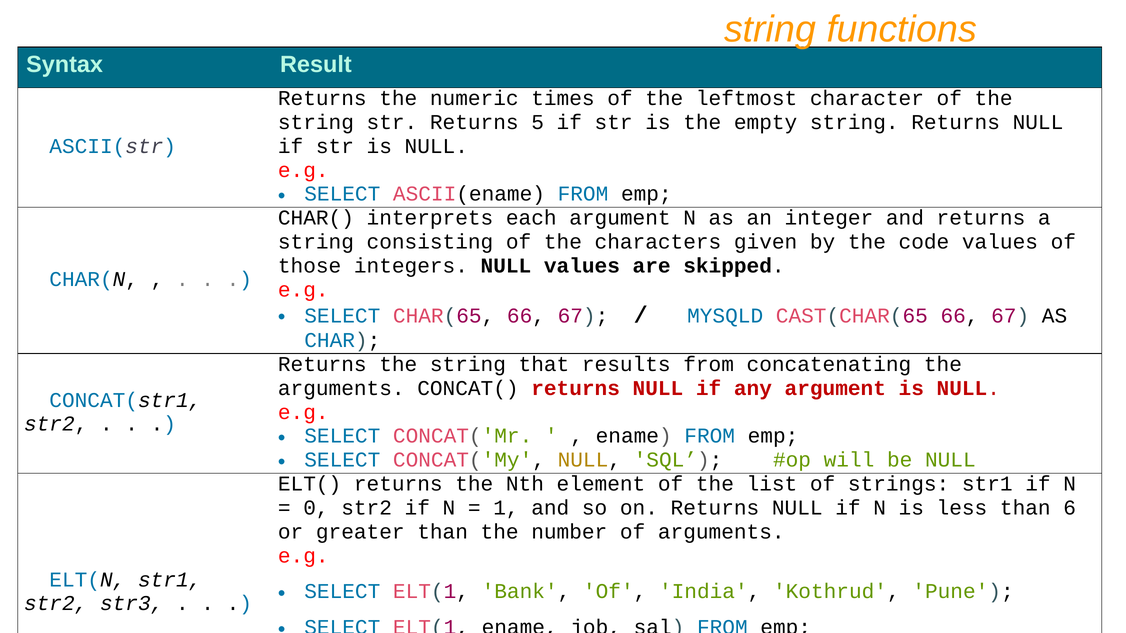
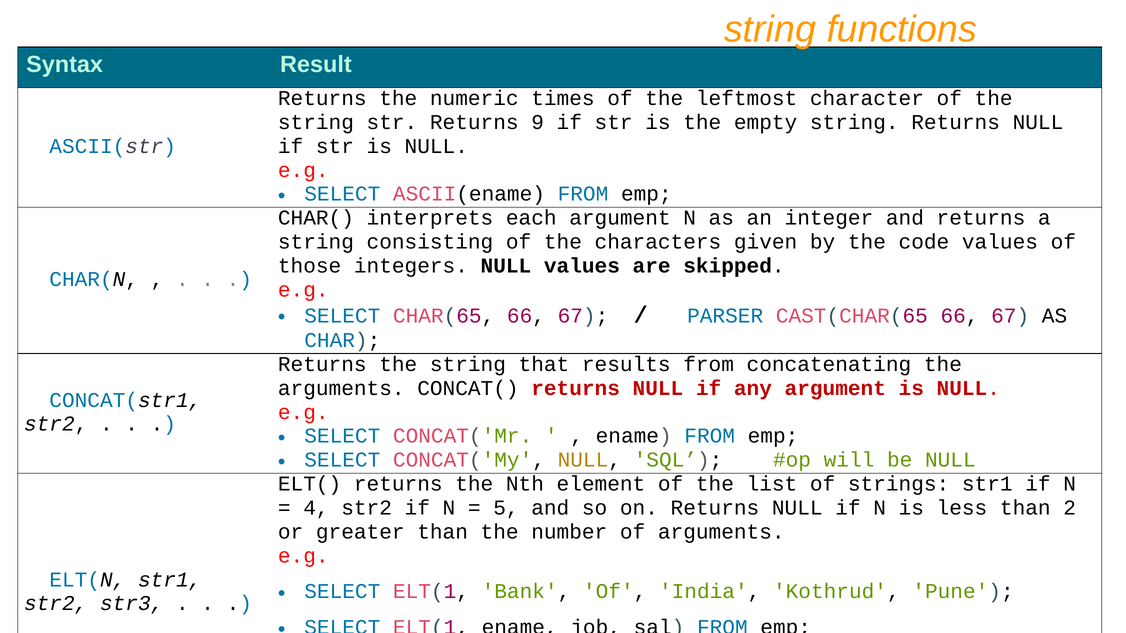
5: 5 -> 9 (538, 122)
MYSQLD: MYSQLD -> PARSER (725, 316)
0: 0 -> 4 (316, 508)
1: 1 -> 5 (506, 508)
6: 6 -> 2 (1070, 508)
